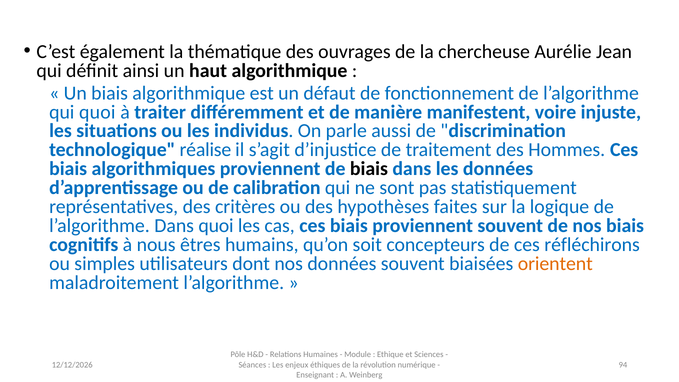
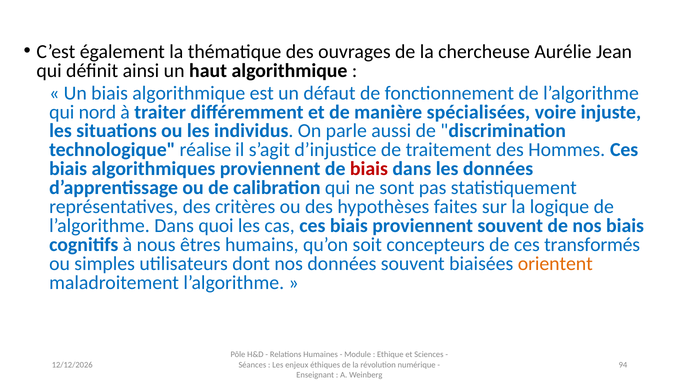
qui quoi: quoi -> nord (97, 112)
manifestent: manifestent -> spécialisées (478, 112)
biais colour: black -> red (369, 169)
réfléchirons: réfléchirons -> transformés (592, 245)
